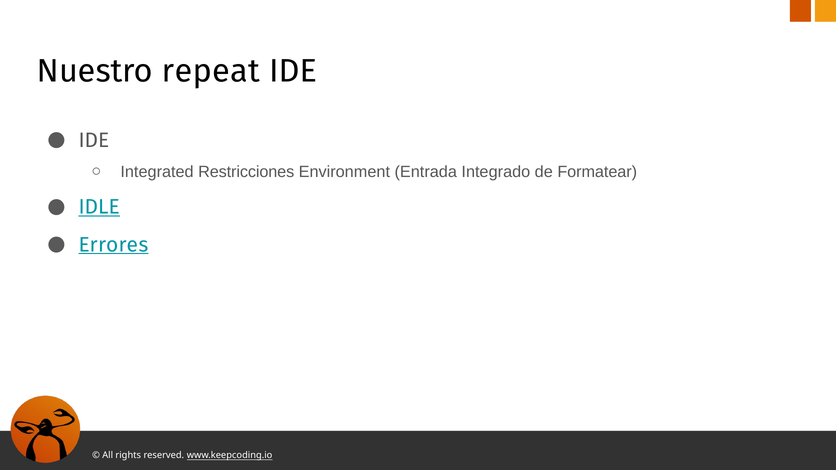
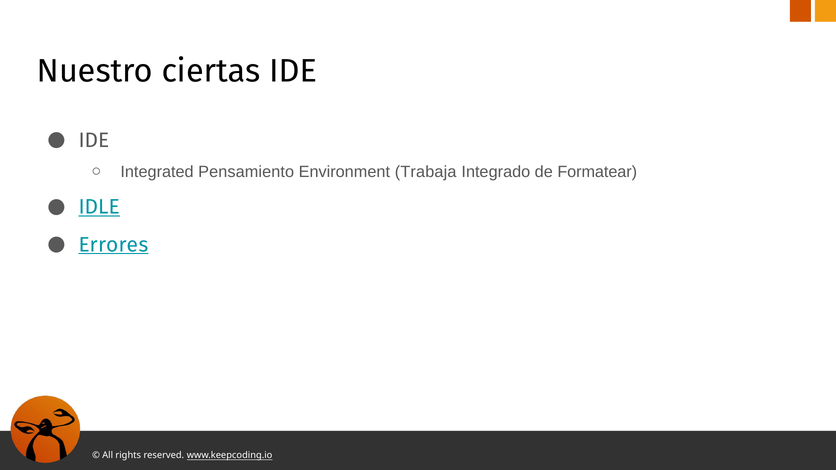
repeat: repeat -> ciertas (211, 71)
Restricciones: Restricciones -> Pensamiento (246, 172)
Entrada: Entrada -> Trabaja (426, 172)
